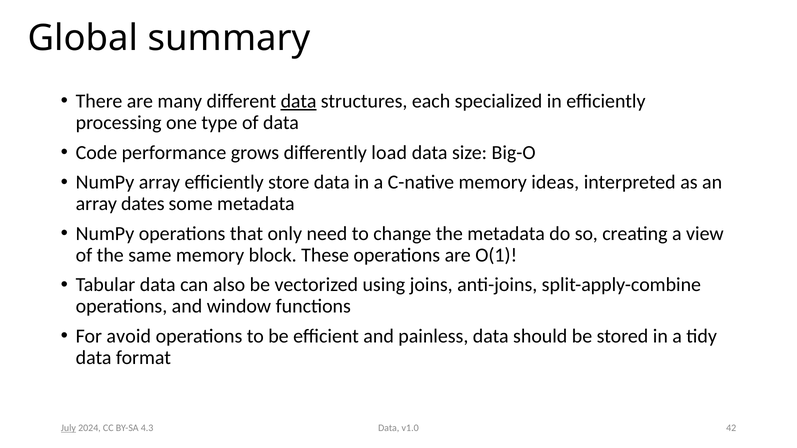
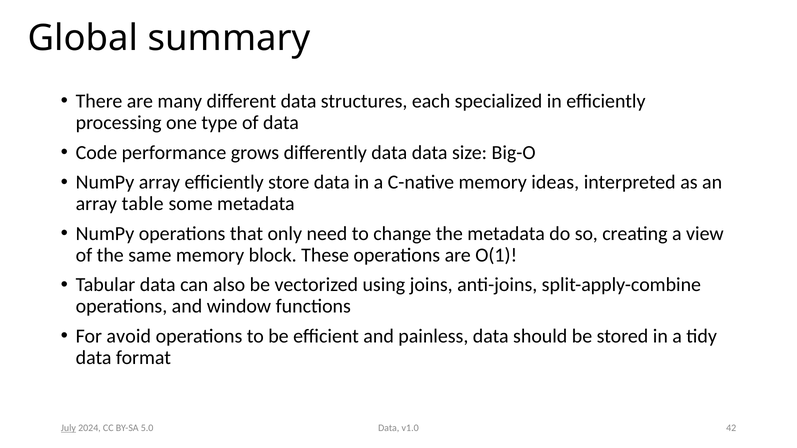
data underline: present -> none (299, 101)
differently load: load -> data (389, 153)
dates: dates -> table (143, 204)
4.3: 4.3 -> 5.0 (147, 428)
